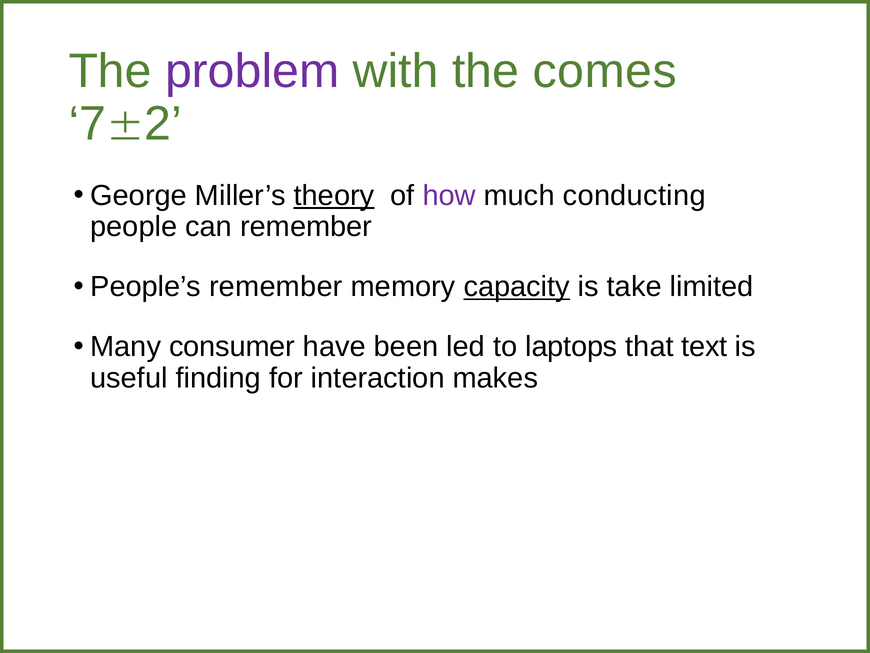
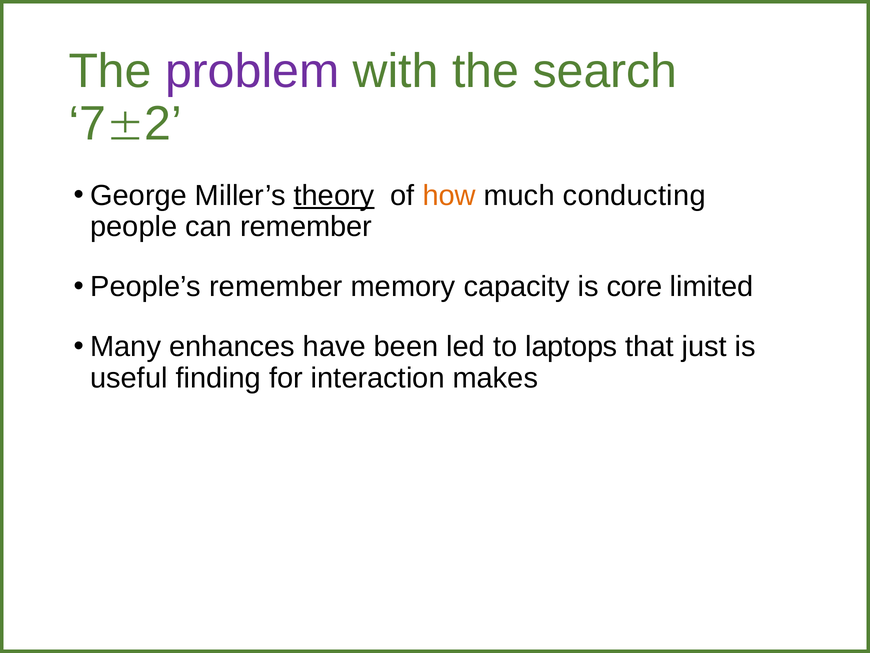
comes: comes -> search (605, 71)
how colour: purple -> orange (449, 195)
capacity underline: present -> none (517, 287)
take: take -> core (634, 287)
consumer: consumer -> enhances (232, 346)
text: text -> just (704, 346)
